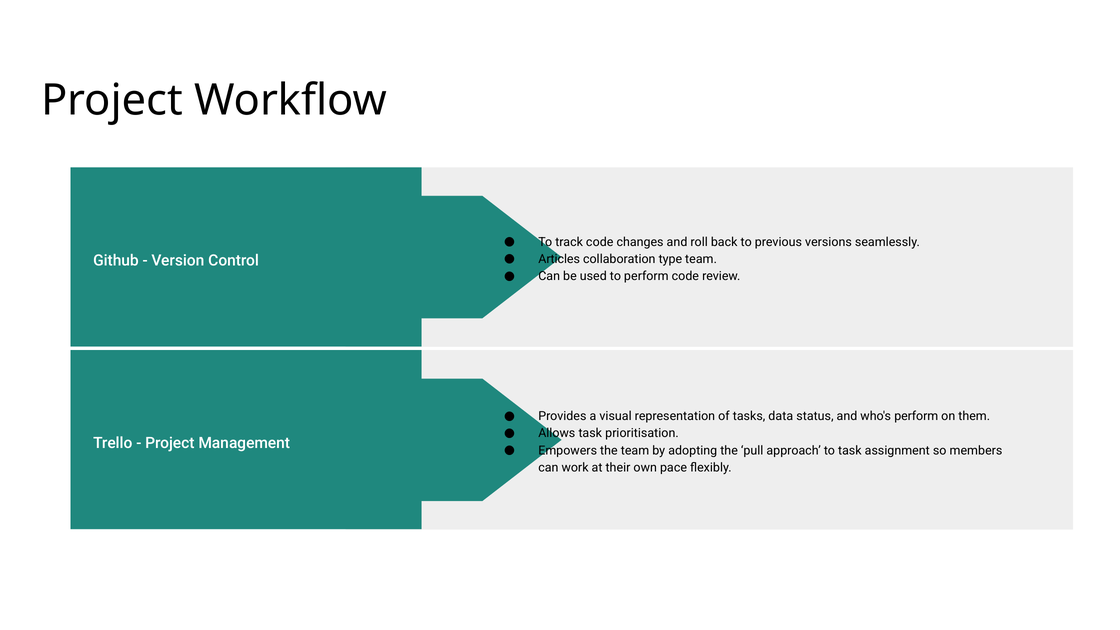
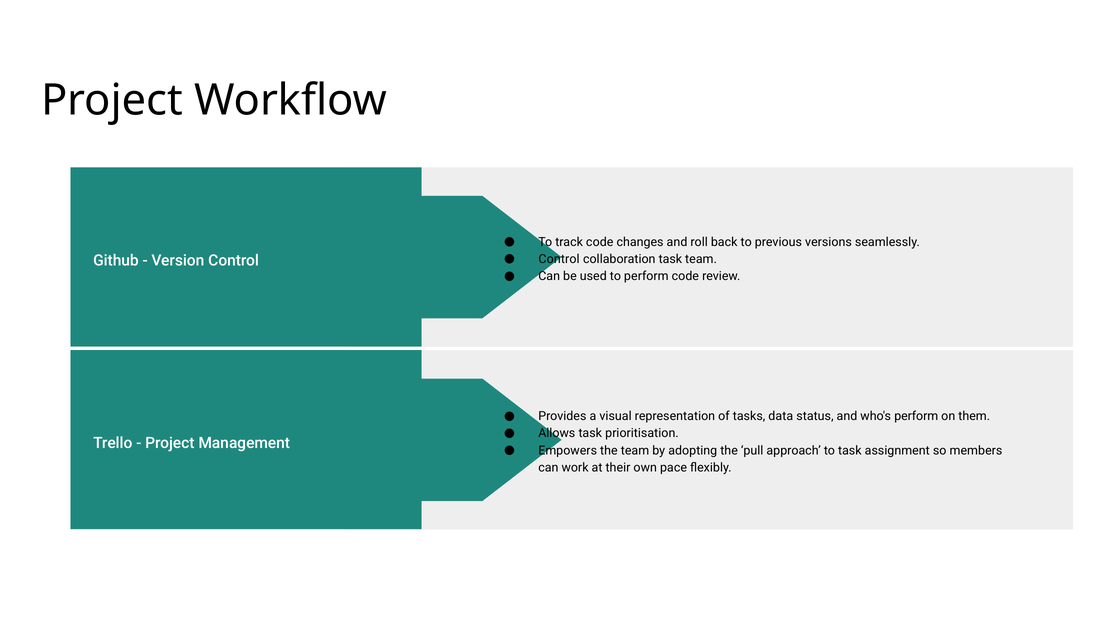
Articles: Articles -> Control (559, 259)
collaboration type: type -> task (670, 259)
